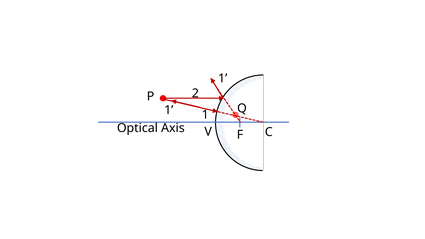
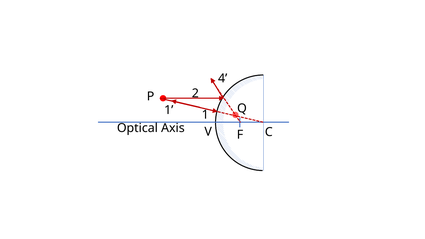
1: 1 -> 4 (223, 78)
